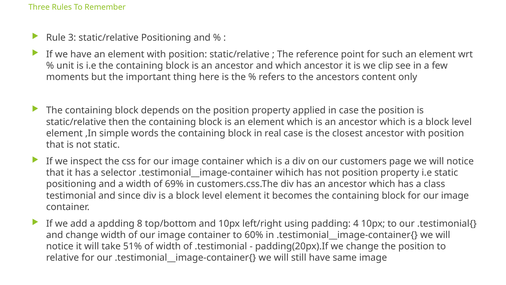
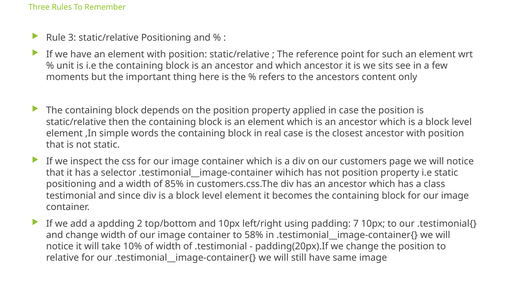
clip: clip -> sits (386, 66)
69%: 69% -> 85% (174, 184)
8: 8 -> 2 (140, 223)
4: 4 -> 7 (356, 223)
60%: 60% -> 58% (254, 235)
51%: 51% -> 10% (133, 246)
